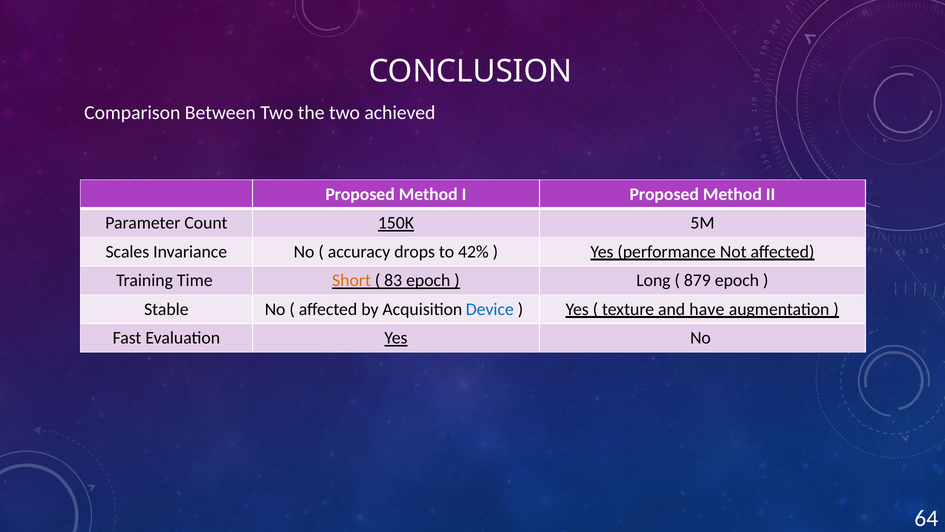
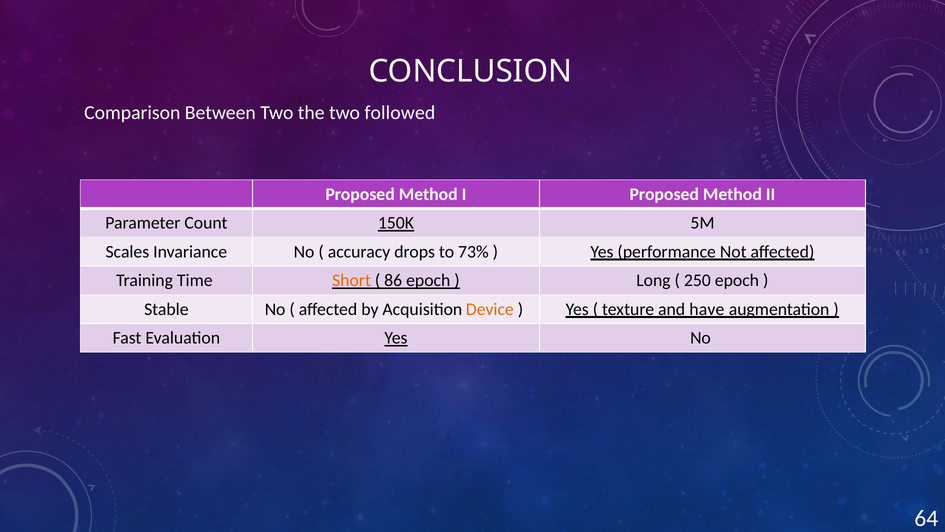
achieved: achieved -> followed (400, 113)
42%: 42% -> 73% (473, 252)
83: 83 -> 86 (393, 280)
879: 879 -> 250 (697, 280)
Device colour: blue -> orange (490, 309)
